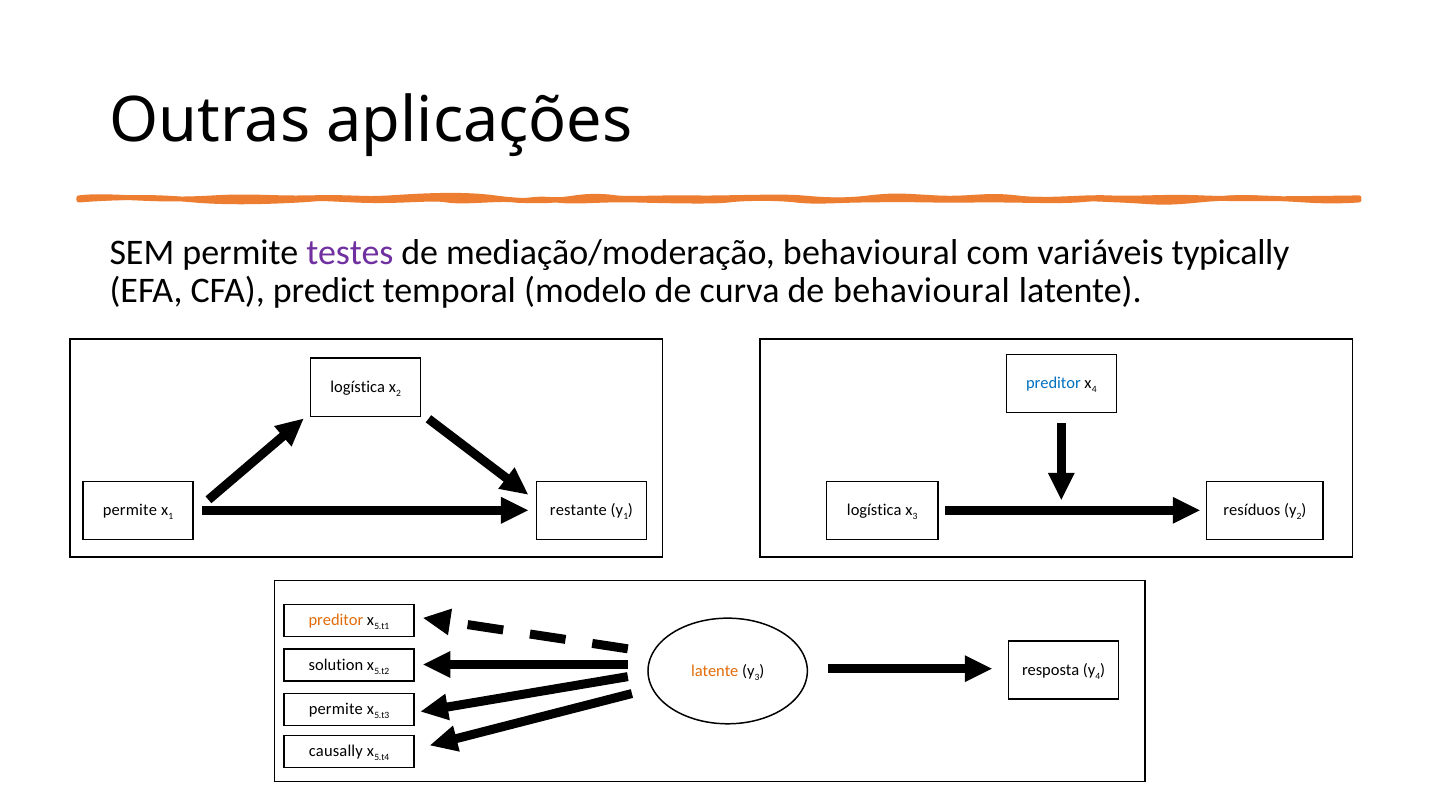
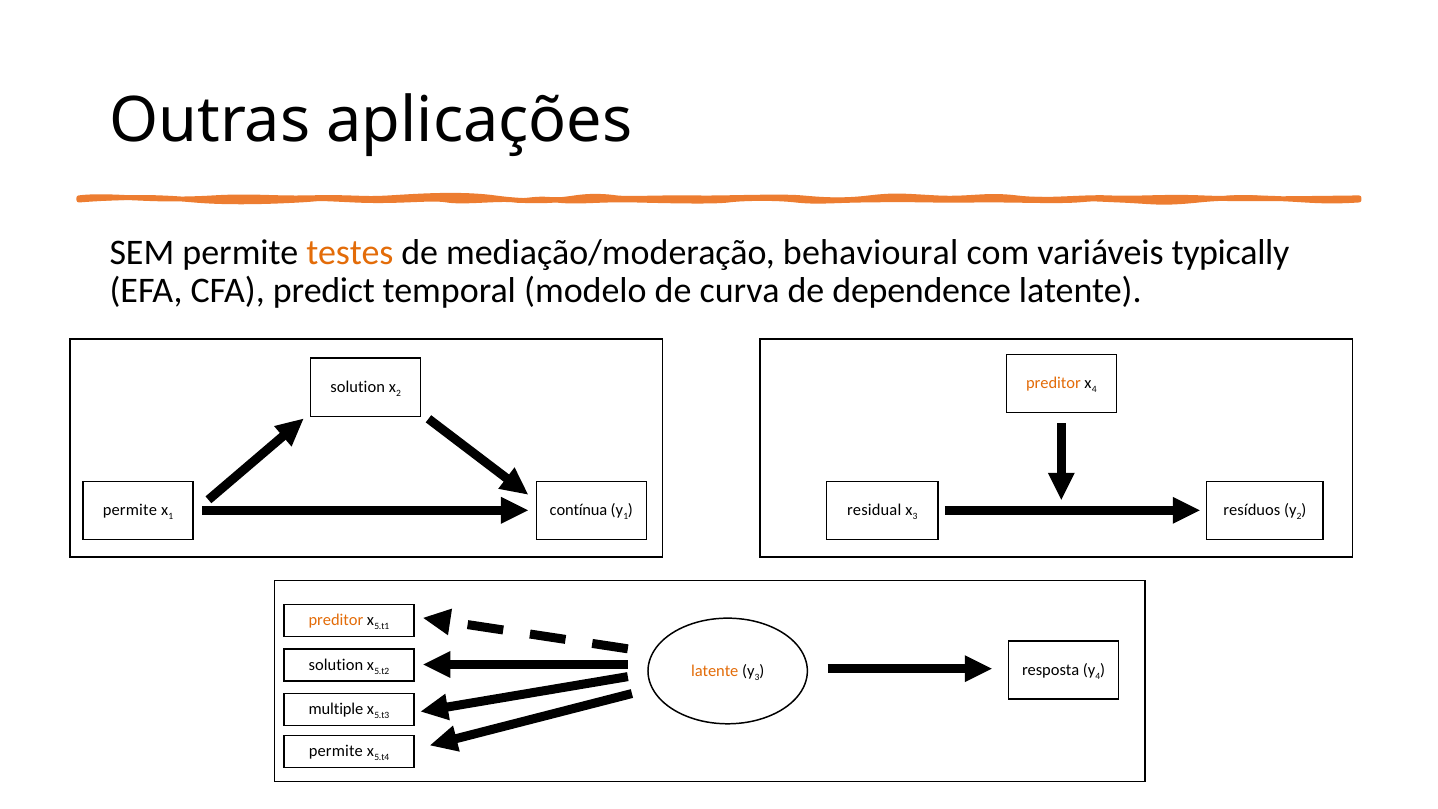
testes colour: purple -> orange (350, 252)
de behavioural: behavioural -> dependence (922, 291)
preditor colour: blue -> orange (1053, 383)
logística: logística -> solution (358, 387)
restante: restante -> contínua (579, 510)
logística: logística -> residual (874, 510)
permite: permite -> multiple (336, 709)
causally: causally -> permite (336, 751)
